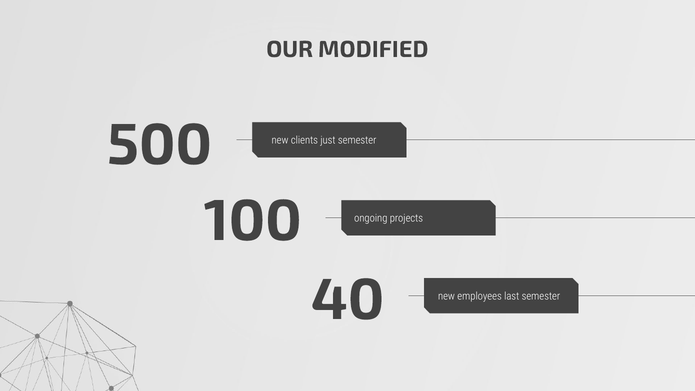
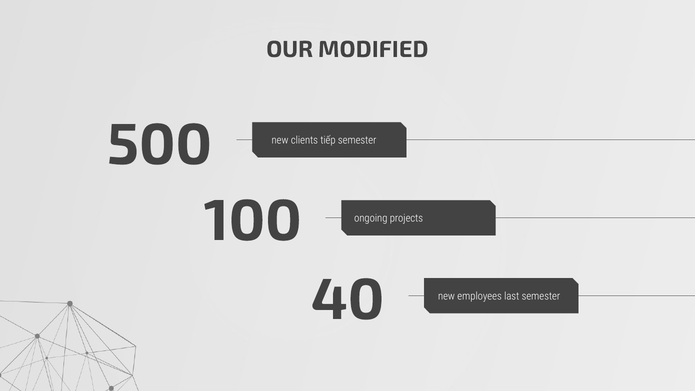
just: just -> tiếp (328, 140)
